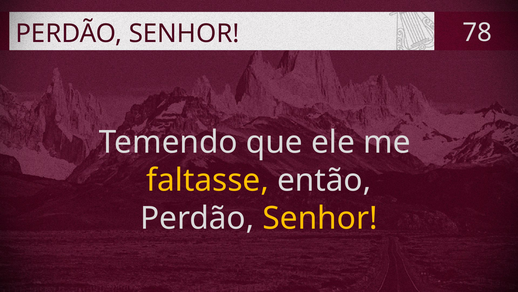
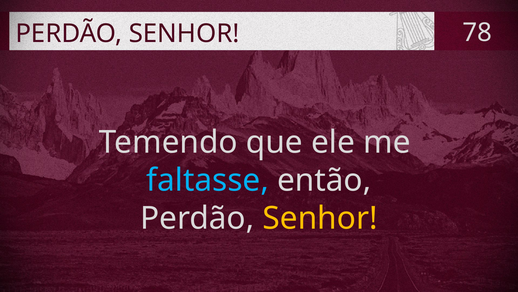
faltasse colour: yellow -> light blue (208, 180)
